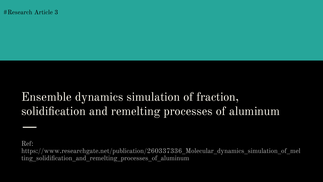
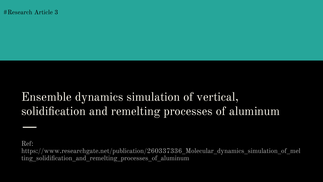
fraction: fraction -> vertical (218, 97)
